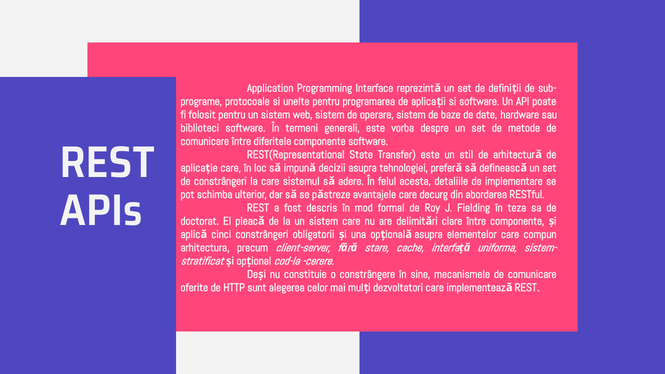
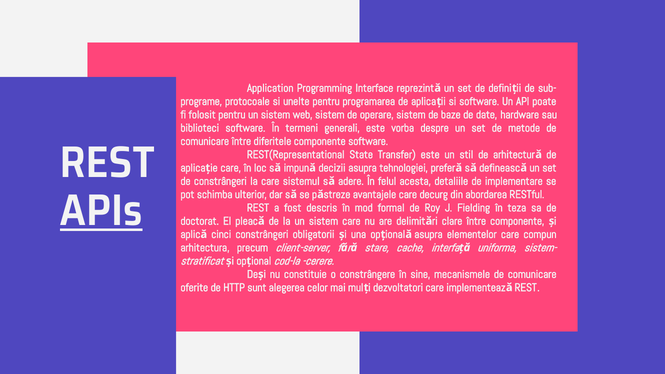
APIs underline: none -> present (101, 211)
